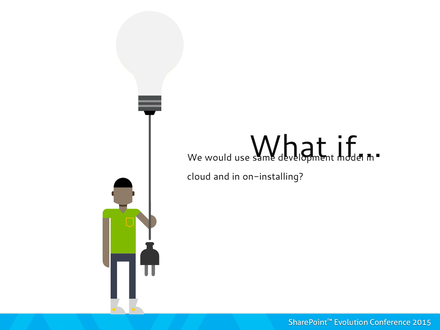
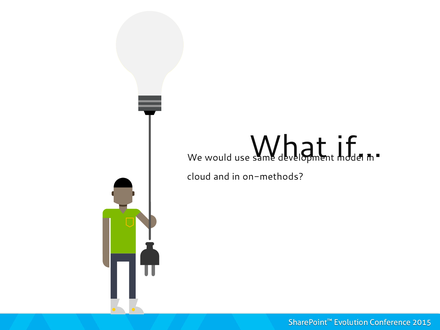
on-installing: on-installing -> on-methods (273, 177)
